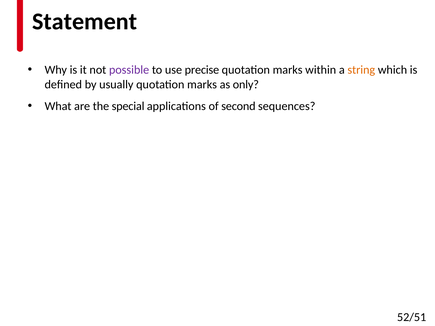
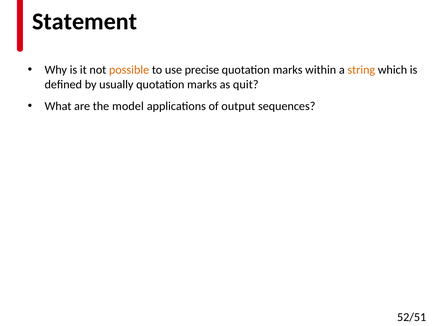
possible colour: purple -> orange (129, 70)
only: only -> quit (246, 85)
special: special -> model (128, 106)
second: second -> output (238, 106)
